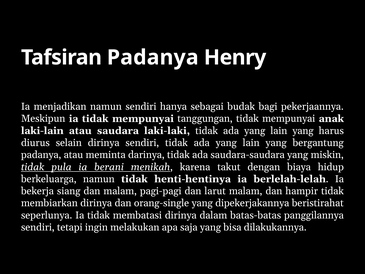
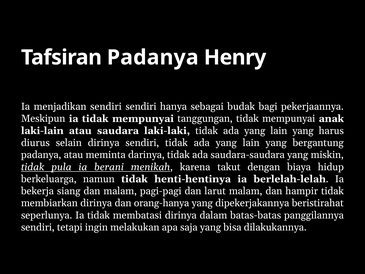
menjadikan namun: namun -> sendiri (106, 106)
orang-single: orang-single -> orang-hanya (162, 203)
